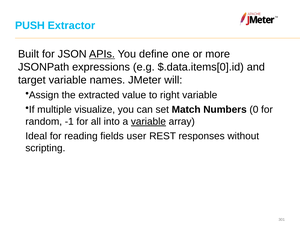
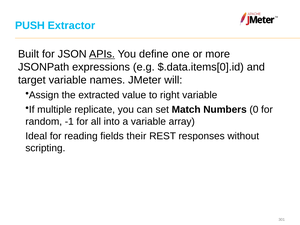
visualize: visualize -> replicate (95, 110)
variable underline: present -> none (148, 122)
user: user -> their (136, 136)
